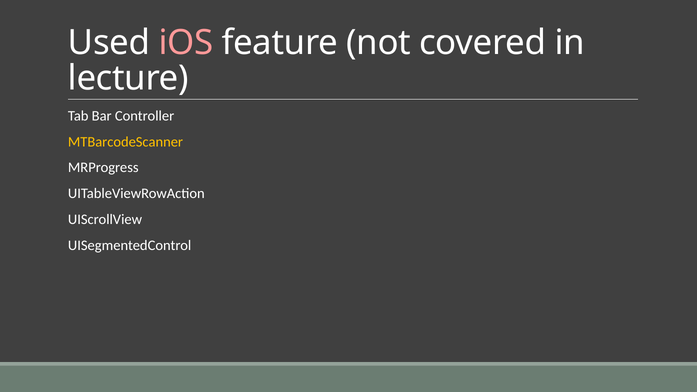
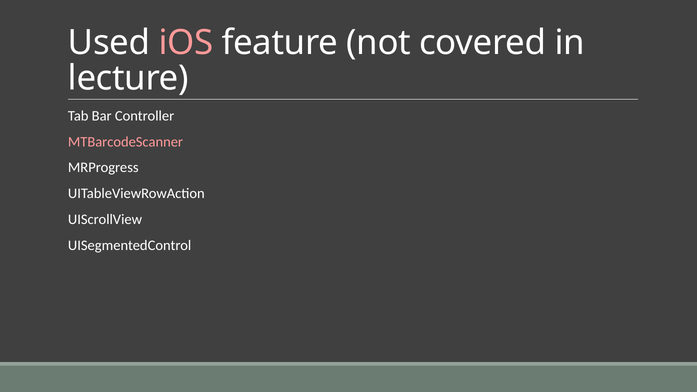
MTBarcodeScanner colour: yellow -> pink (125, 142)
